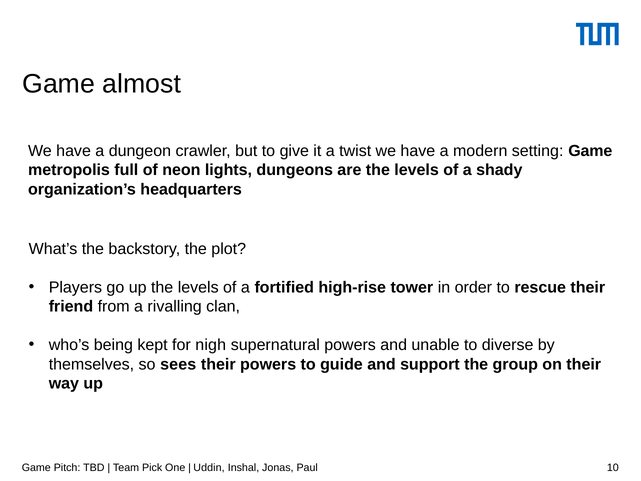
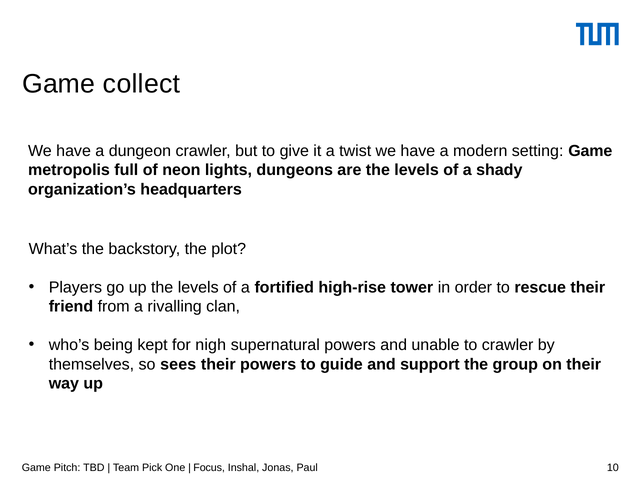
almost: almost -> collect (142, 84)
to diverse: diverse -> crawler (508, 345)
Uddin: Uddin -> Focus (209, 467)
